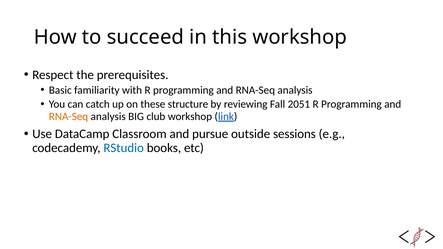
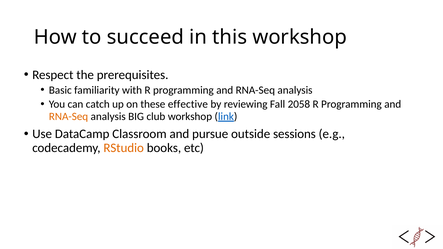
structure: structure -> effective (188, 104)
2051: 2051 -> 2058 (299, 104)
RStudio colour: blue -> orange (124, 148)
